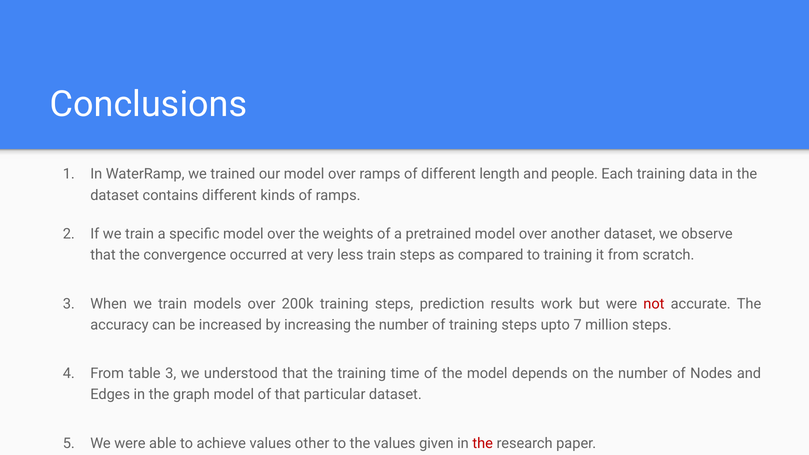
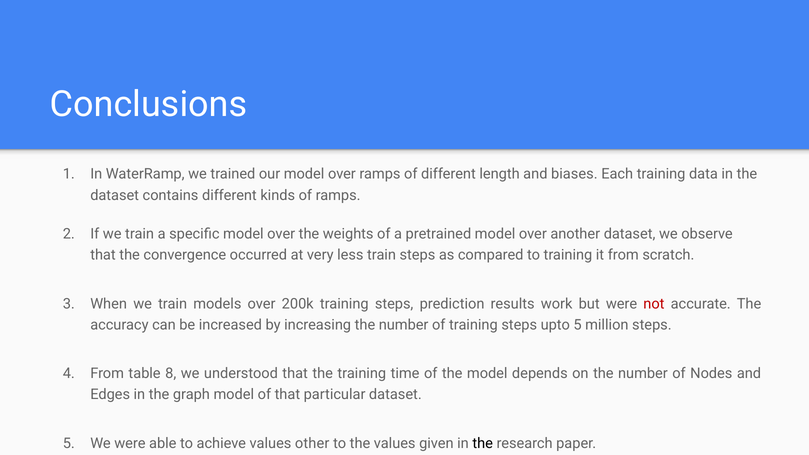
people: people -> biases (574, 174)
upto 7: 7 -> 5 (578, 325)
table 3: 3 -> 8 (171, 374)
the colour: red -> black (483, 444)
